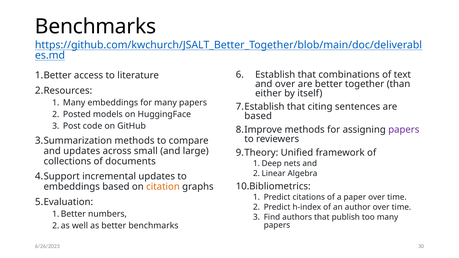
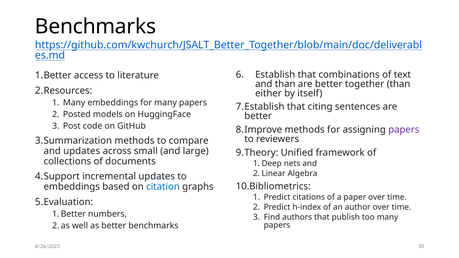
and over: over -> than (285, 84)
based: based -> better (258, 116)
citation colour: orange -> blue (163, 187)
